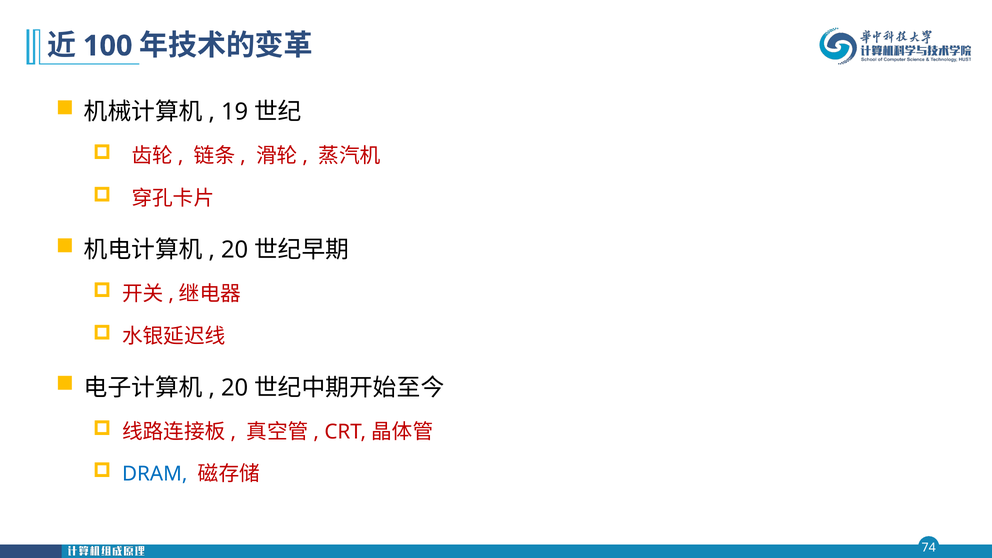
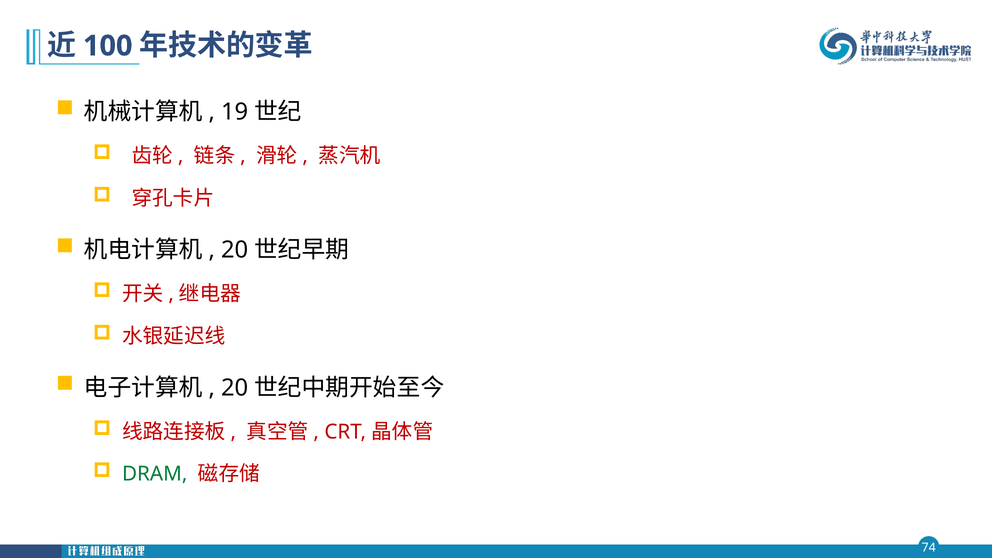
DRAM colour: blue -> green (155, 474)
